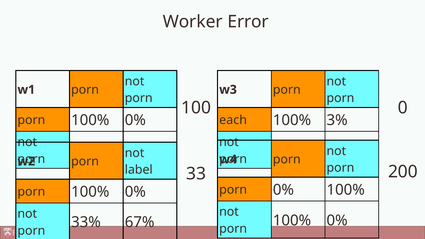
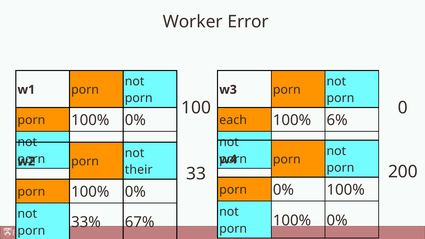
3%: 3% -> 6% (337, 120)
label: label -> their (139, 170)
